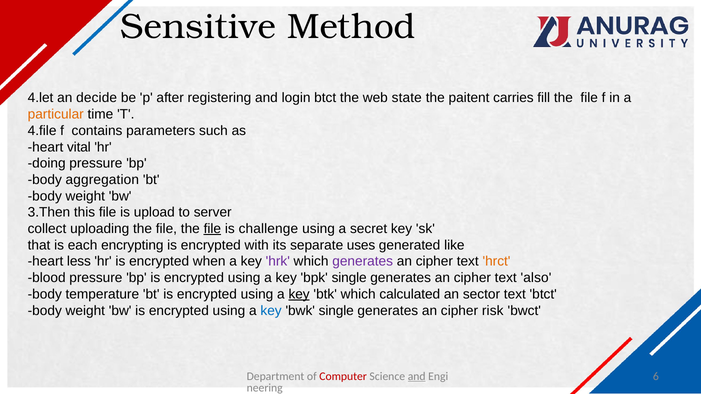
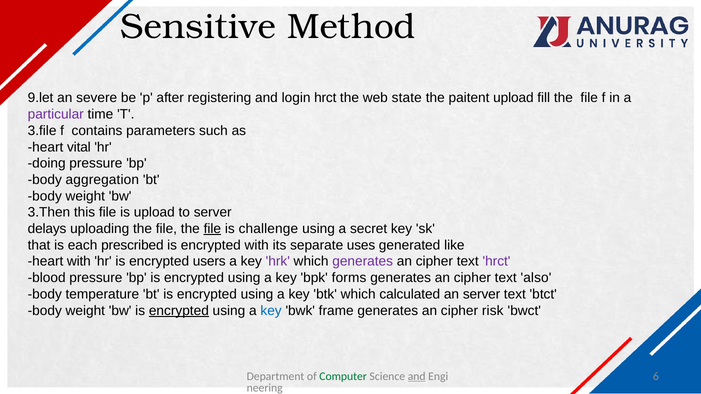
4.let: 4.let -> 9.let (41, 98)
decide: decide -> severe (97, 98)
login btct: btct -> hrct (325, 98)
paitent carries: carries -> upload (513, 98)
particular colour: orange -> purple (56, 114)
4.file: 4.file -> 3.file (42, 131)
collect: collect -> delays (47, 229)
encrypting: encrypting -> prescribed (132, 245)
heart less: less -> with (79, 262)
when: when -> users (209, 262)
hrct colour: orange -> purple (496, 262)
bpk single: single -> forms (349, 278)
key underline: present -> none (299, 294)
an sector: sector -> server (482, 294)
encrypted underline: none -> present (179, 311)
bwk single: single -> frame (336, 311)
Computer colour: red -> green (343, 377)
